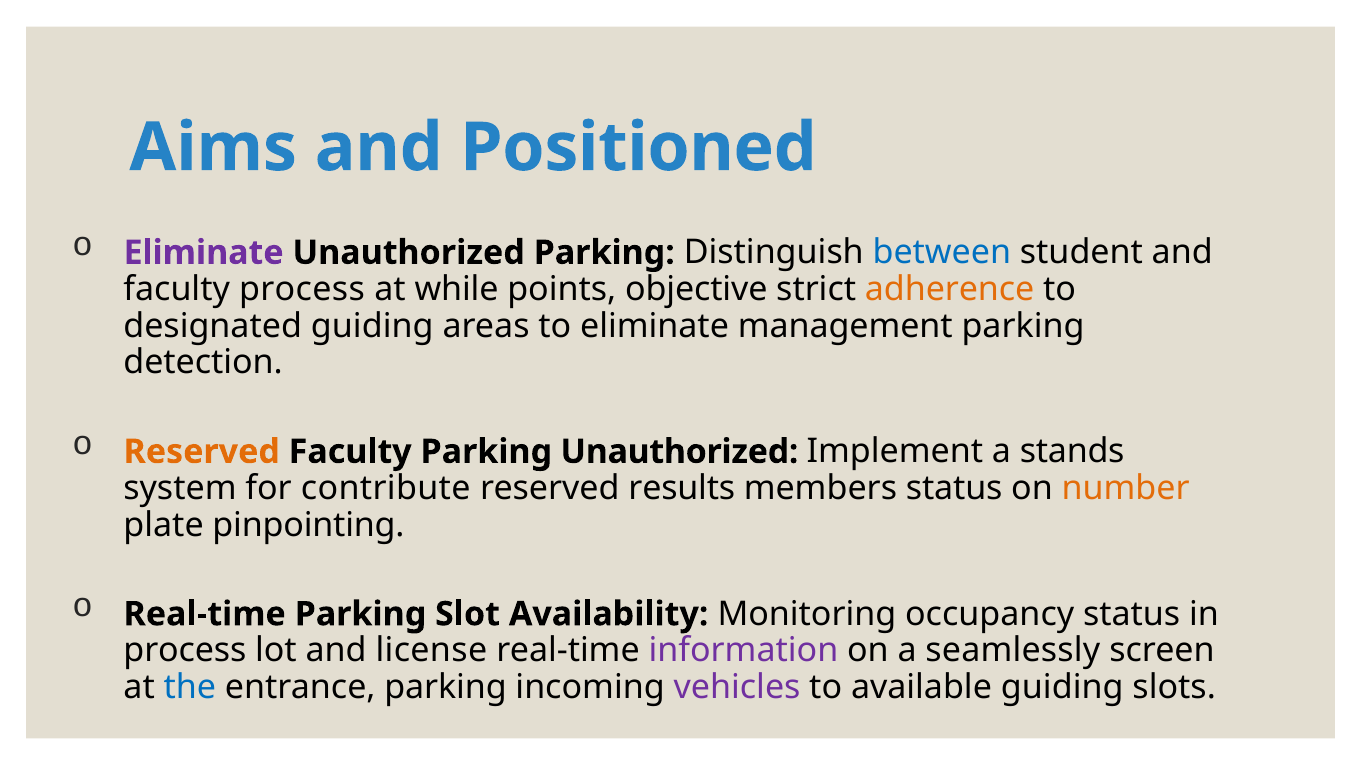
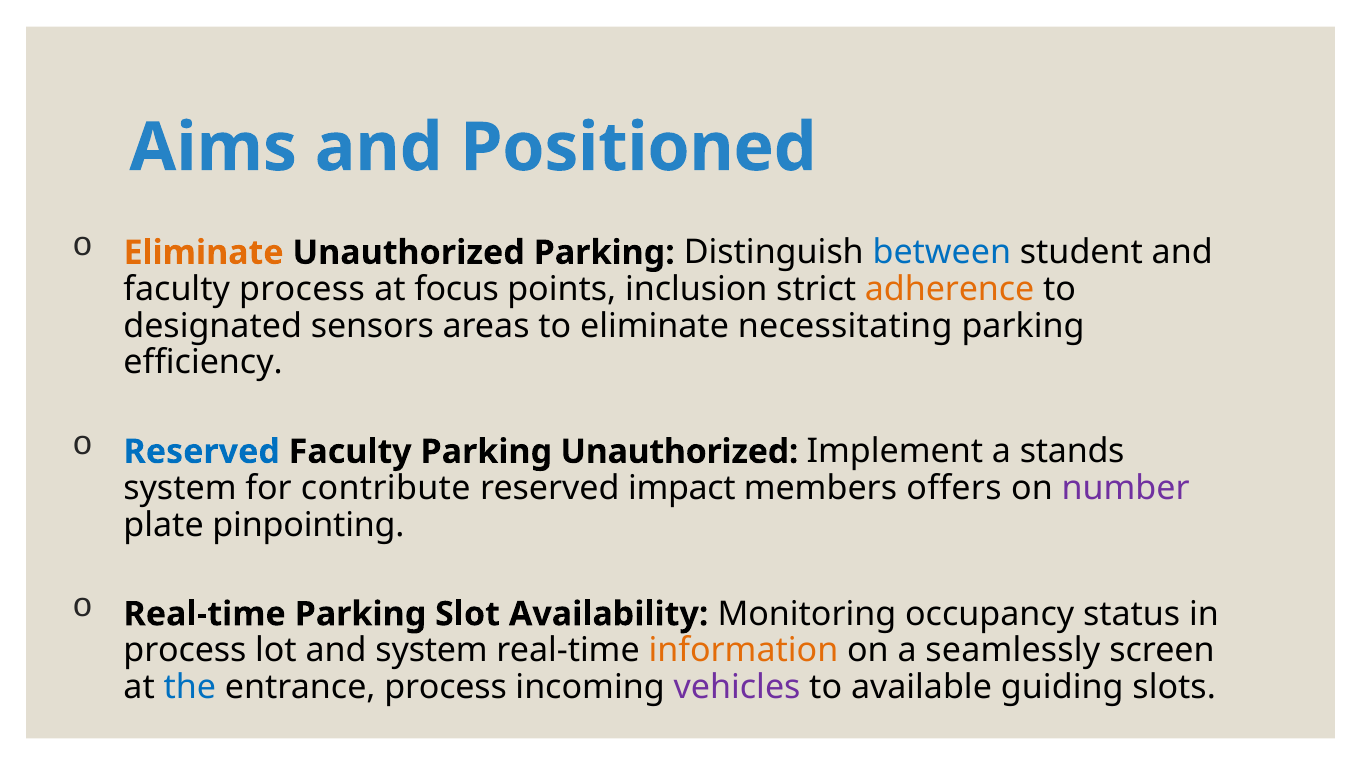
Eliminate colour: purple -> orange (204, 253)
while: while -> focus (457, 289)
objective: objective -> inclusion (696, 289)
designated guiding: guiding -> sensors (372, 326)
management: management -> necessitating (845, 326)
detection: detection -> efficiency (203, 363)
Reserved colour: orange -> blue (202, 452)
results: results -> impact (682, 489)
members status: status -> offers (954, 489)
number colour: orange -> purple (1126, 489)
and license: license -> system (432, 651)
information colour: purple -> orange (743, 651)
entrance parking: parking -> process (446, 688)
